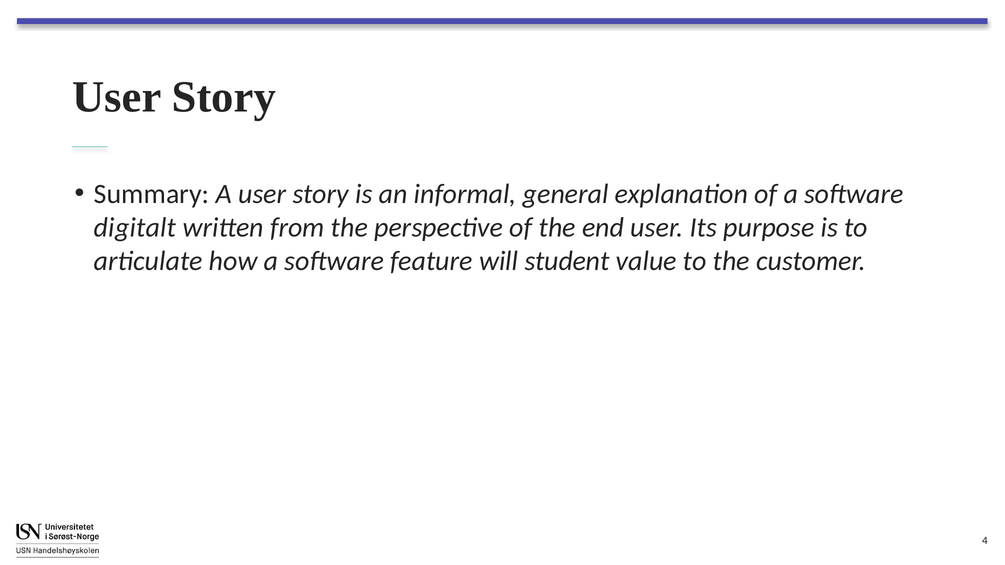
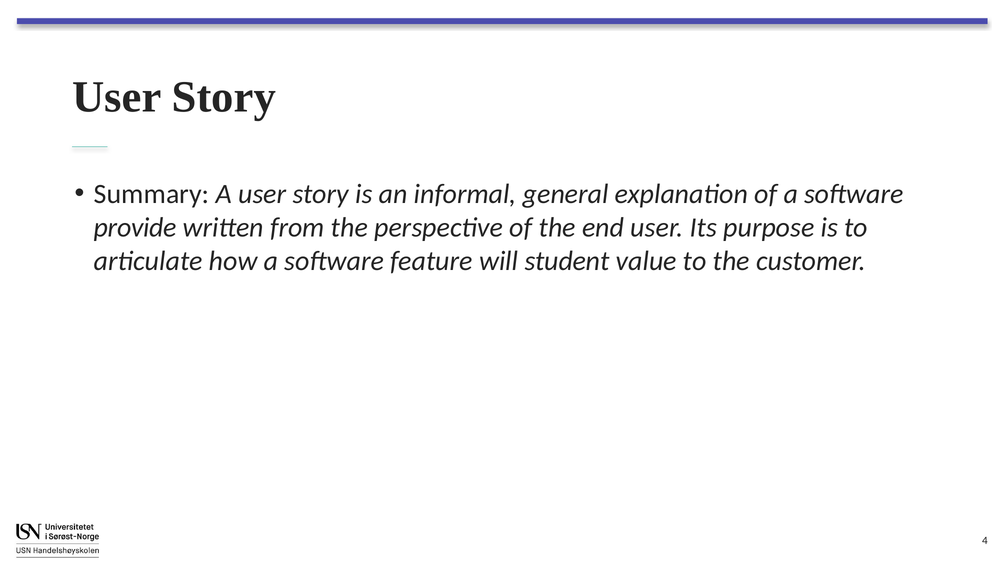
digitalt: digitalt -> provide (135, 228)
